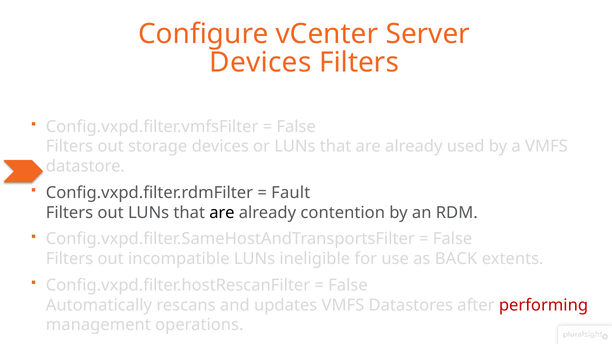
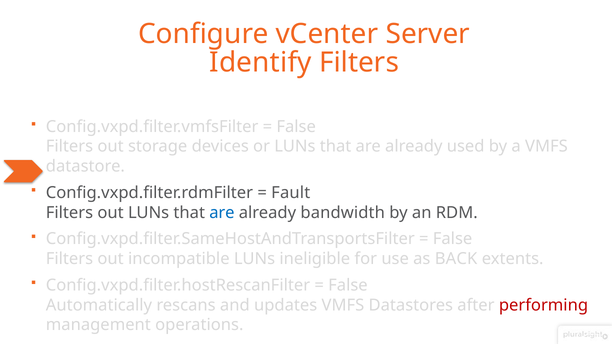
Devices: Devices -> Identify (261, 62)
are colour: black -> blue (222, 213)
contention: contention -> bandwidth (343, 213)
